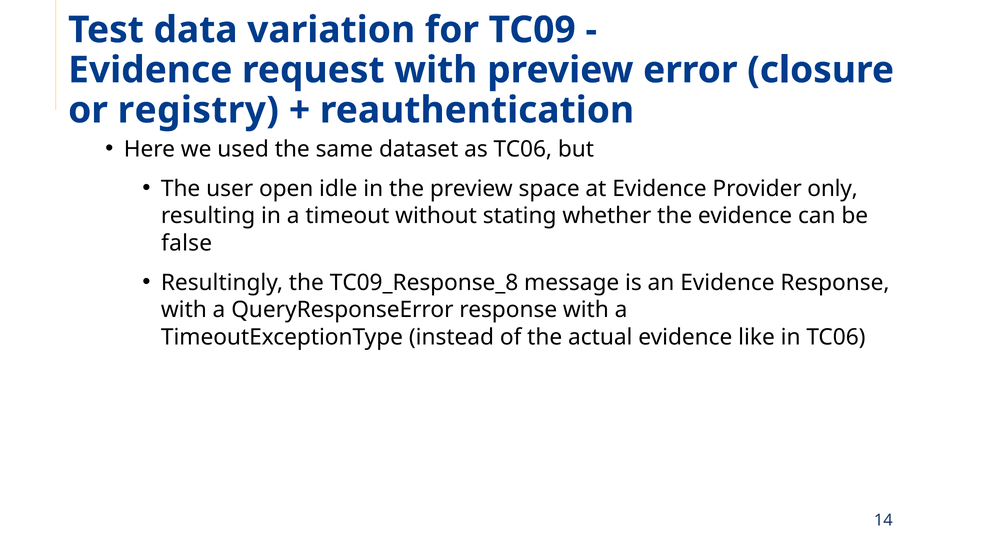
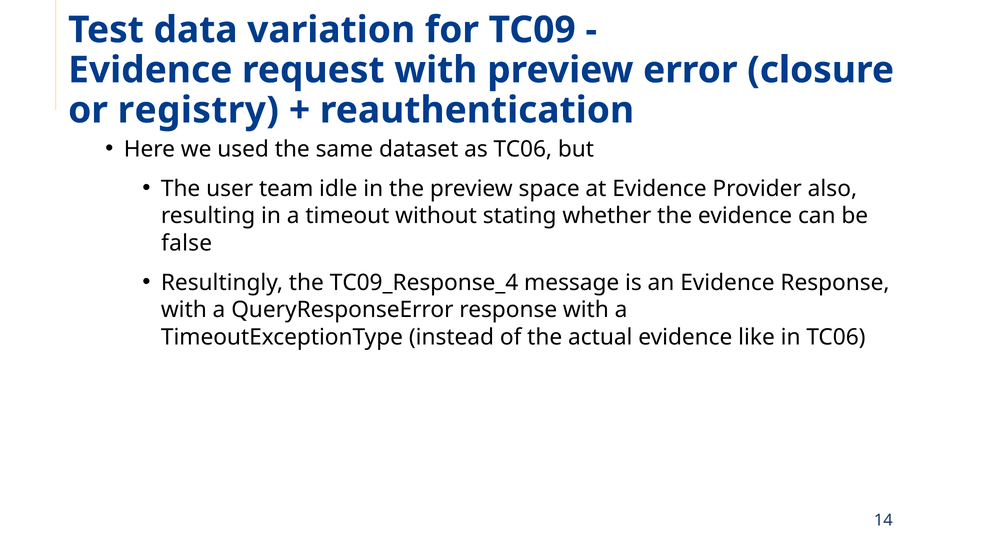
open: open -> team (286, 189)
only: only -> also (832, 189)
TC09_Response_8: TC09_Response_8 -> TC09_Response_4 (424, 283)
